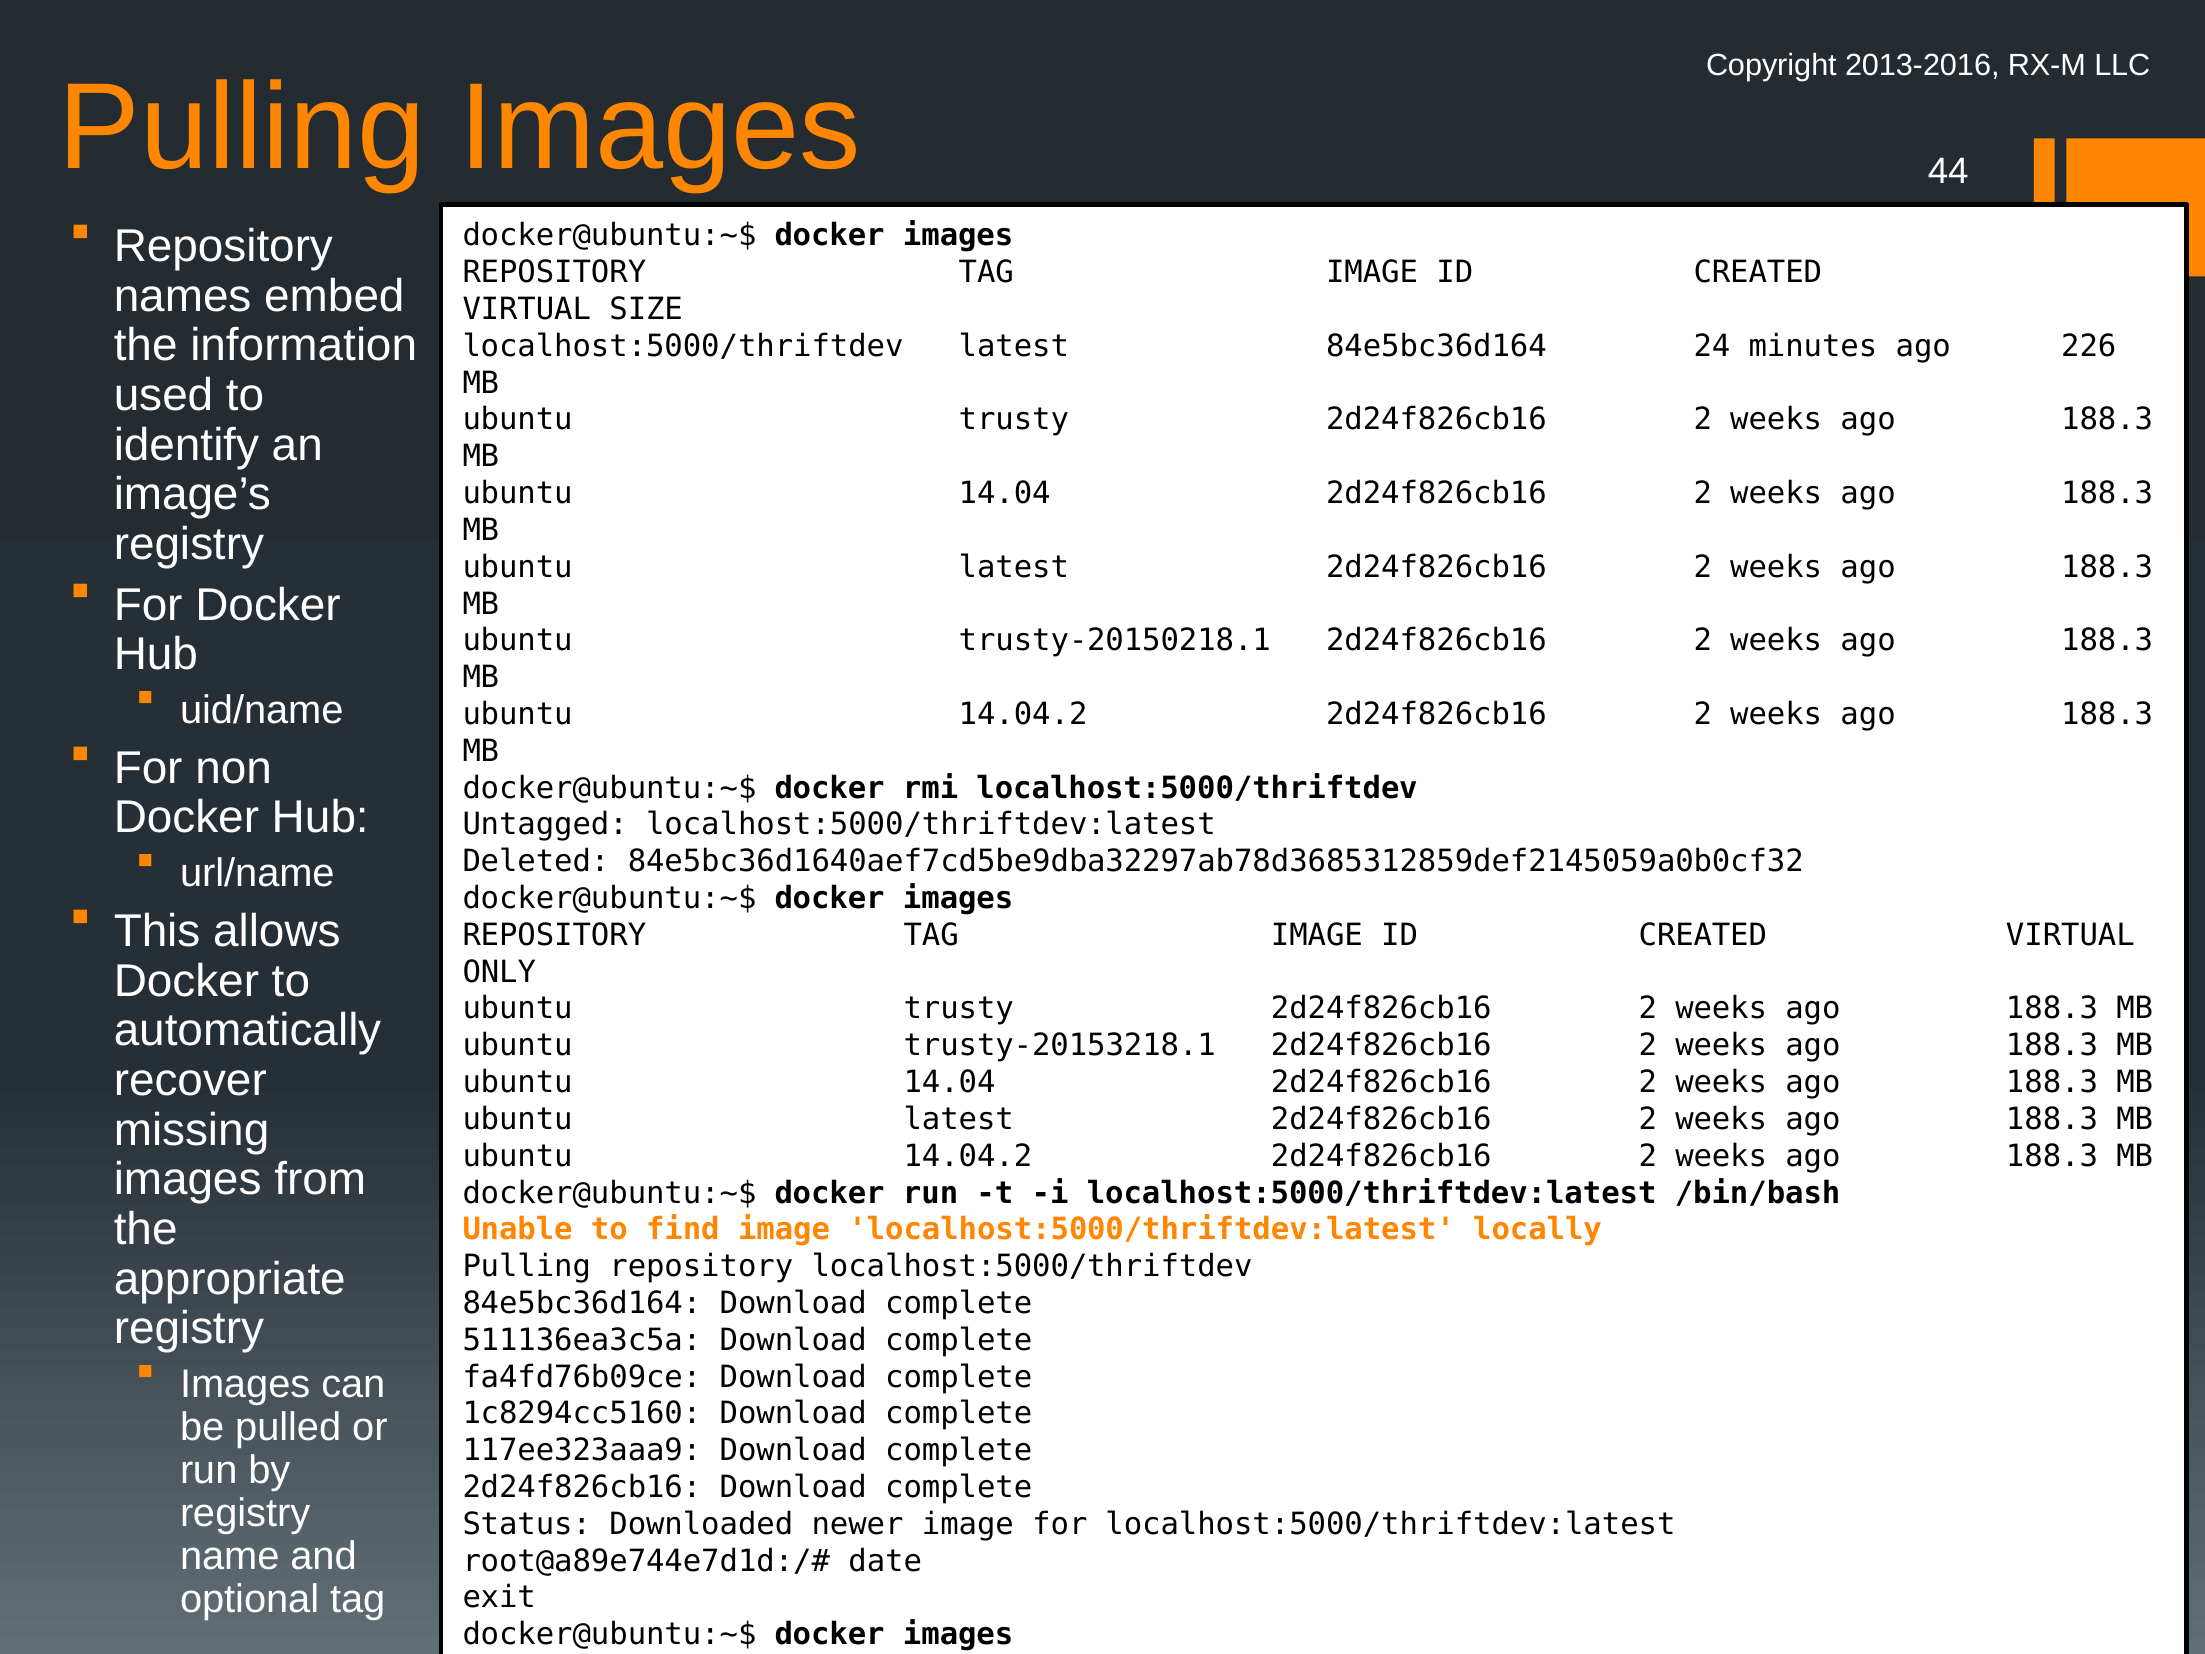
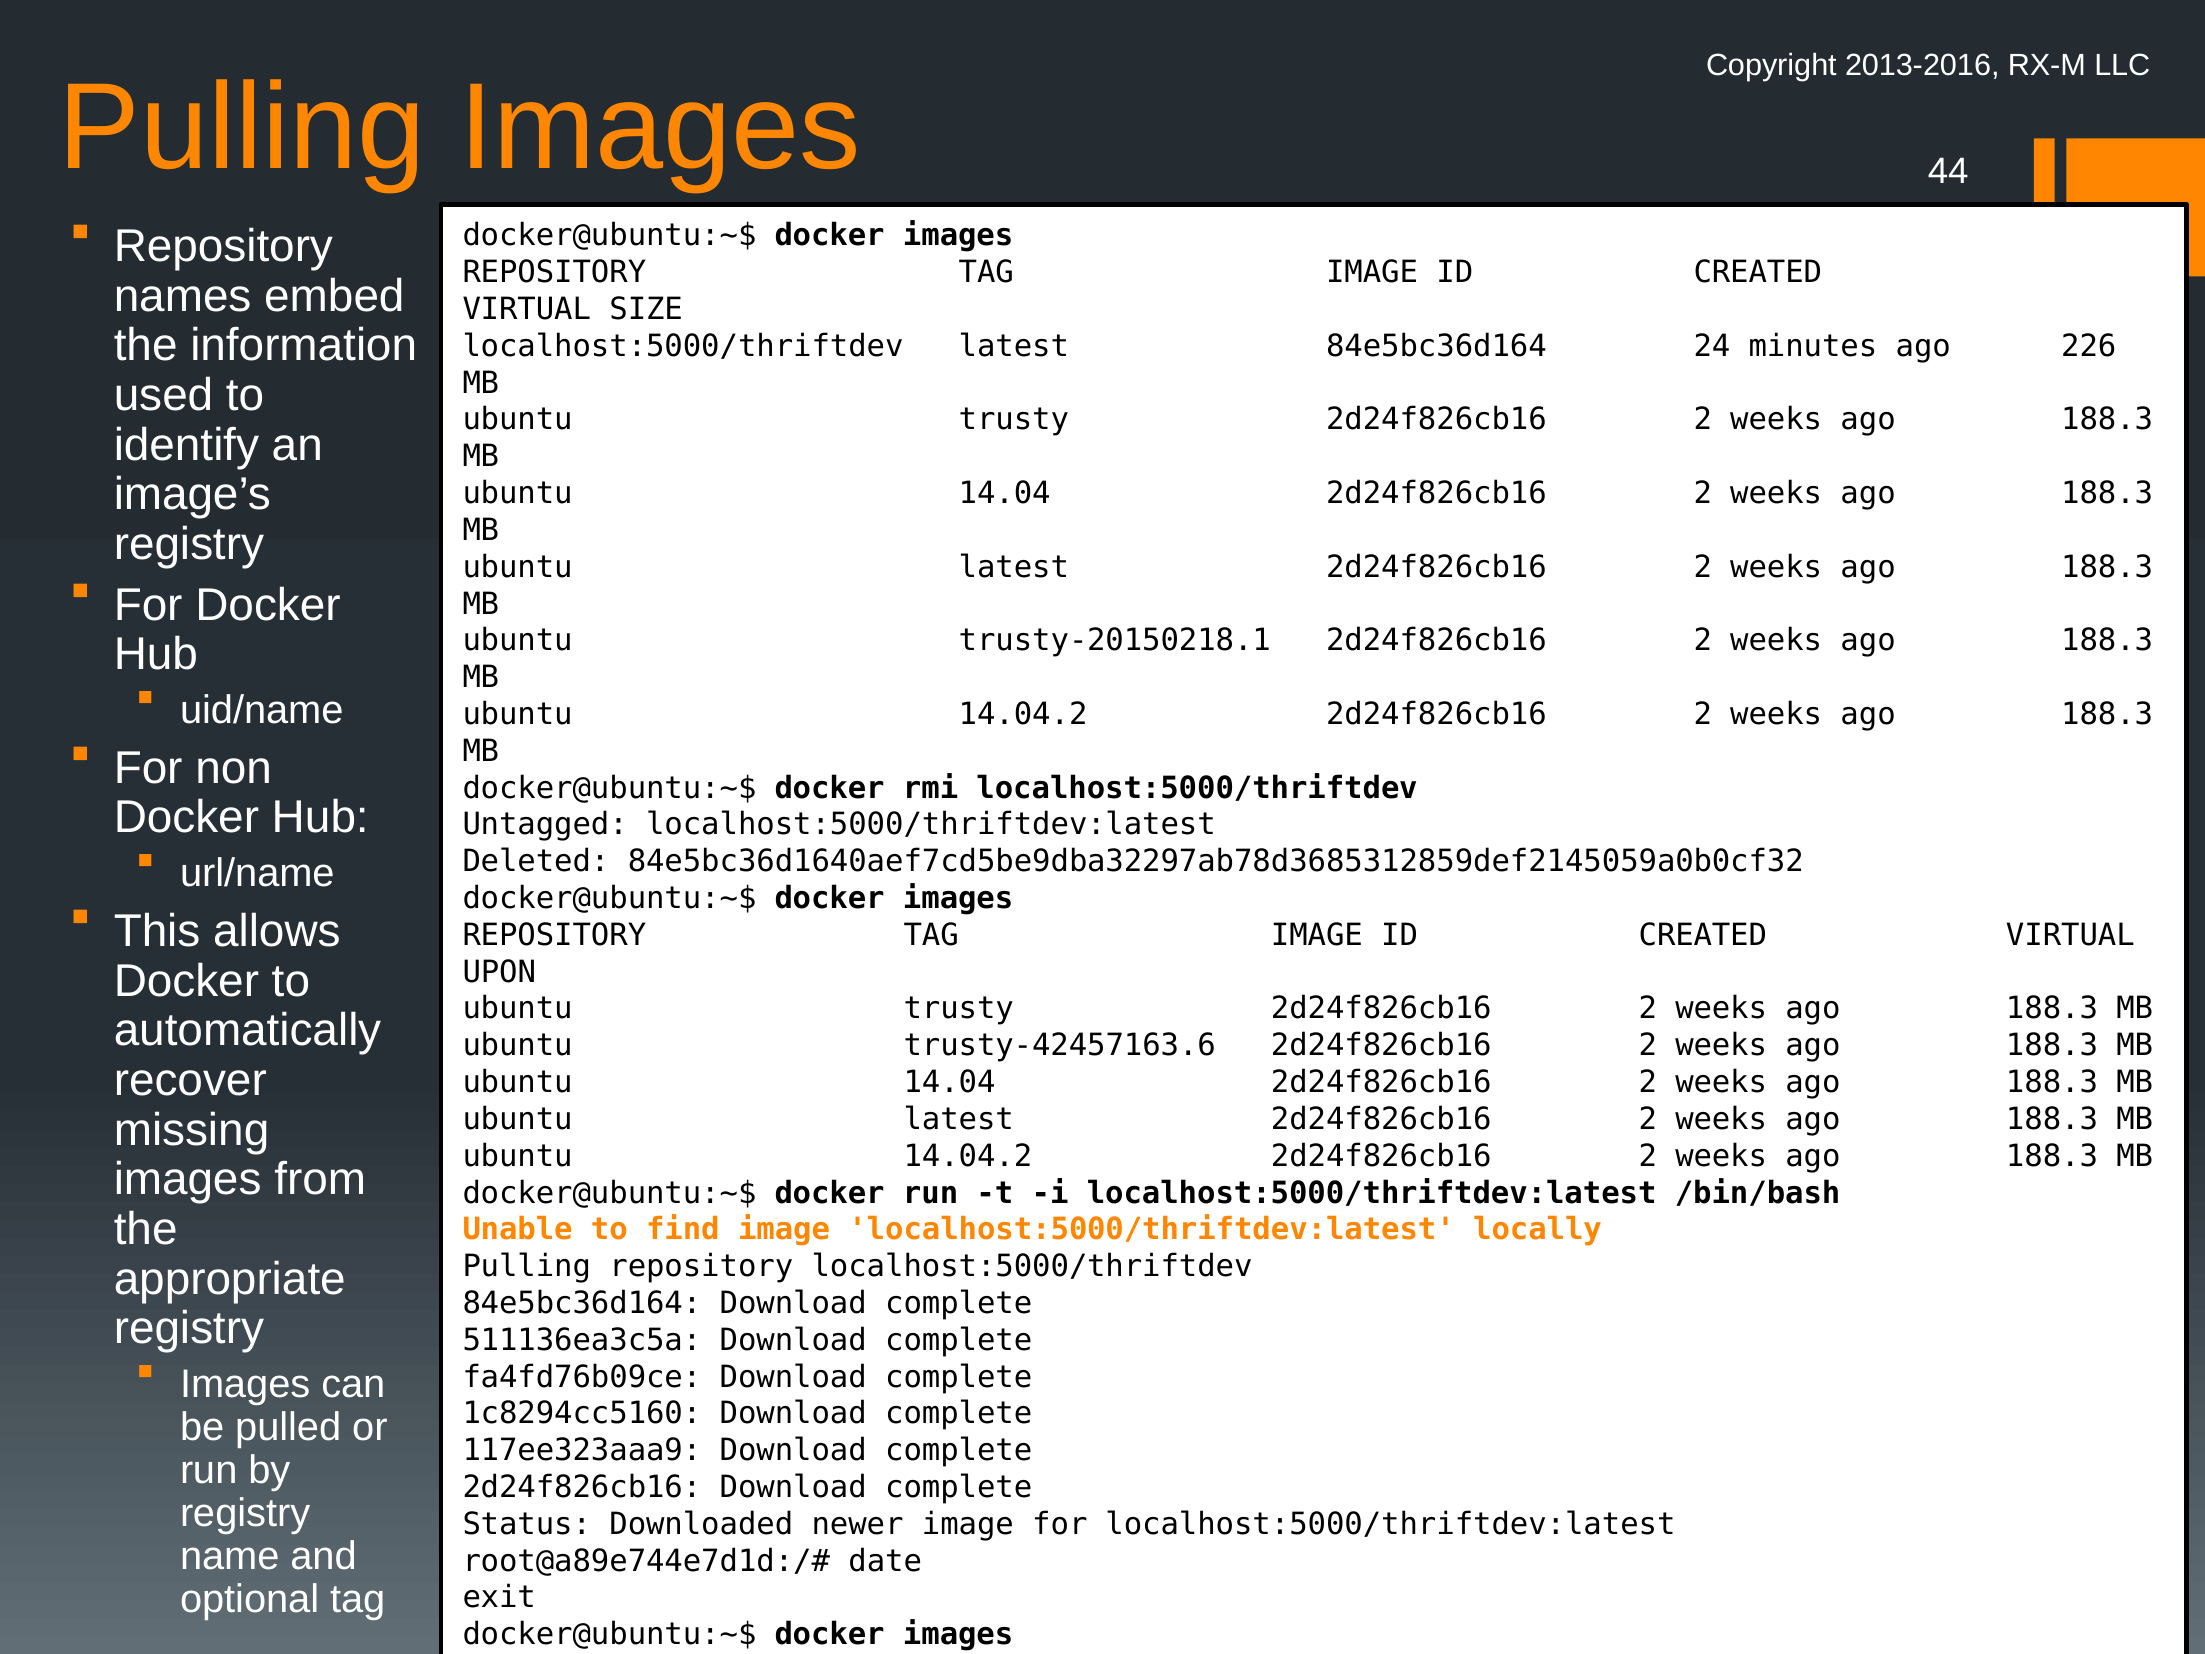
ONLY: ONLY -> UPON (499, 972)
trusty-20153218.1: trusty-20153218.1 -> trusty-42457163.6 (1060, 1046)
